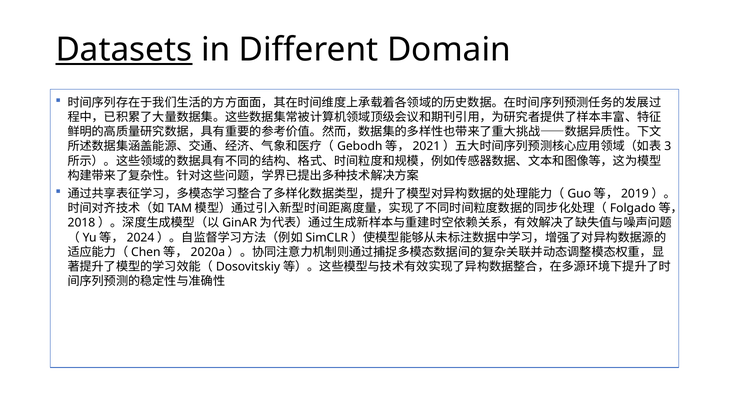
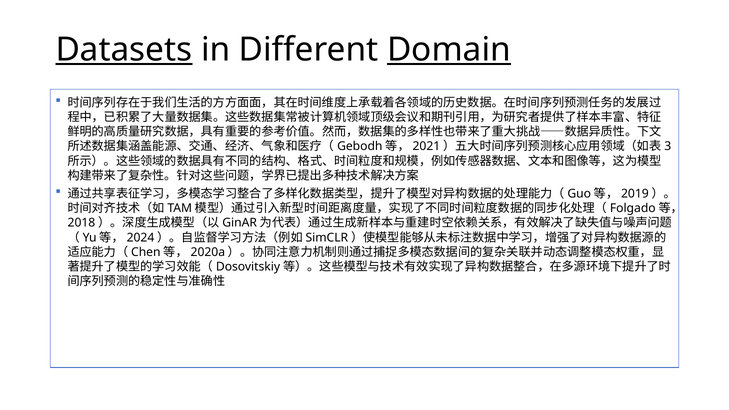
Domain underline: none -> present (449, 50)
